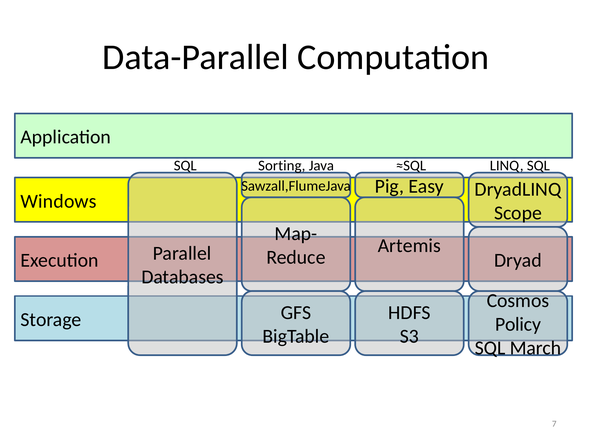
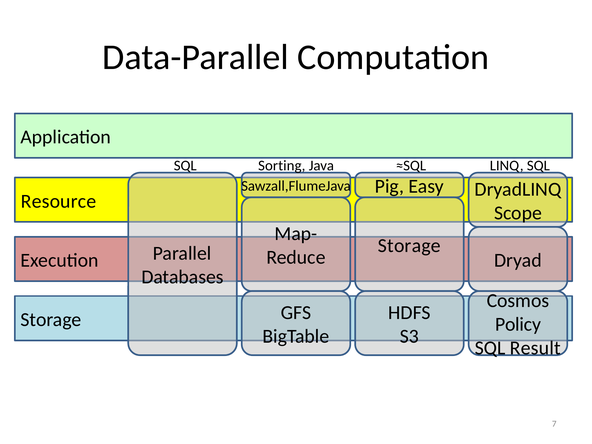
Windows: Windows -> Resource (59, 201)
Artemis: Artemis -> Storage (409, 246)
March: March -> Result (535, 348)
